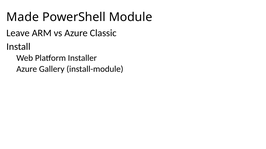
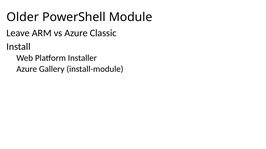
Made: Made -> Older (23, 17)
